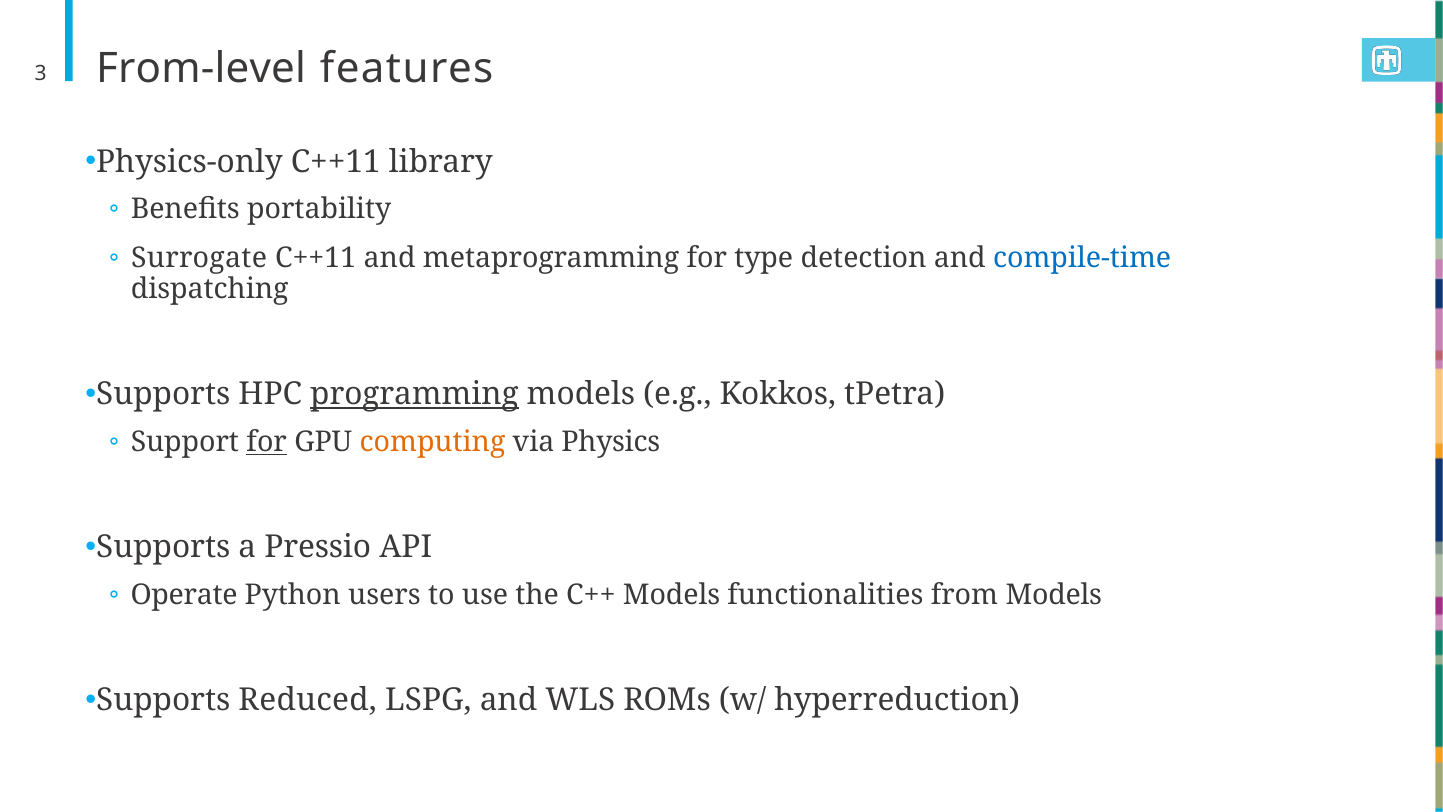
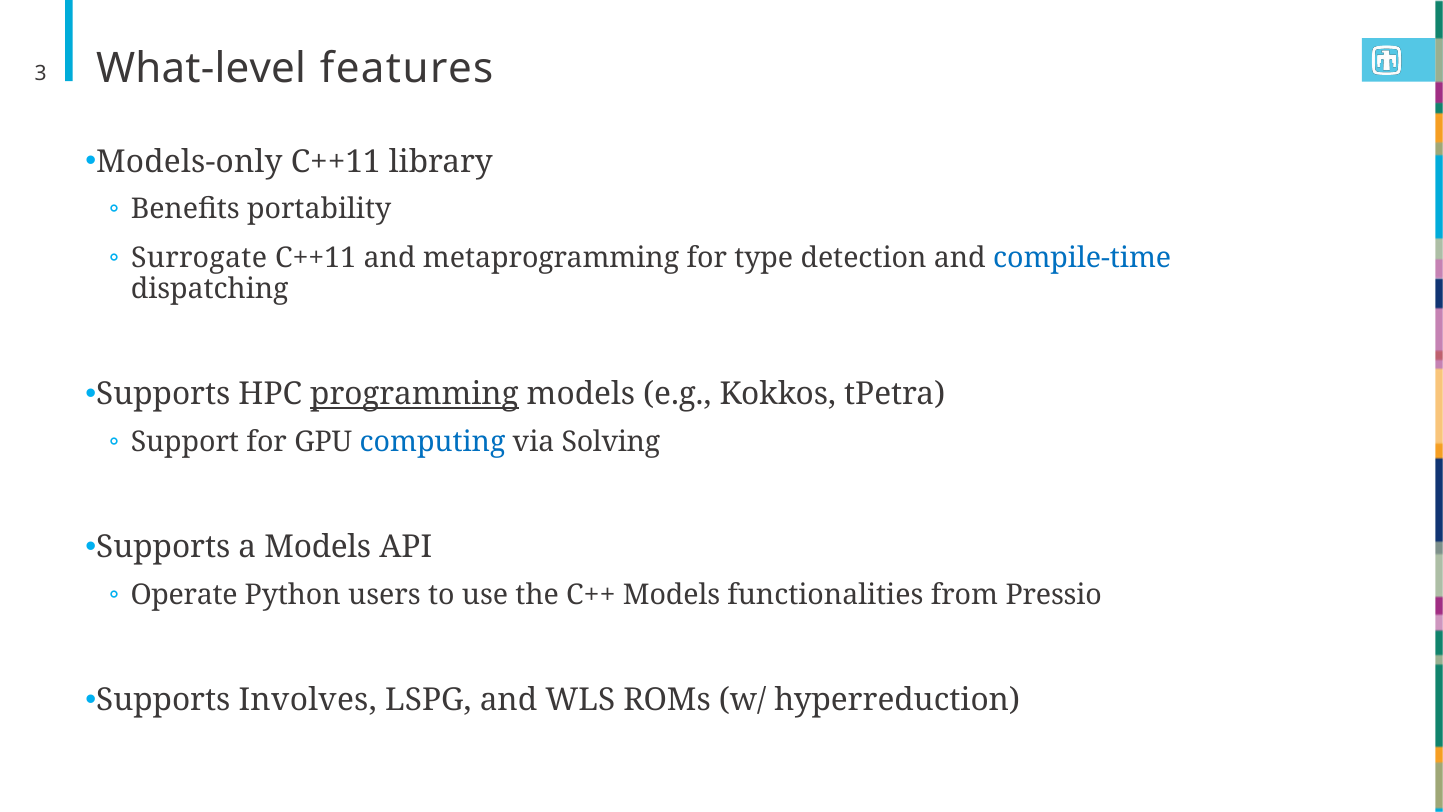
From-level: From-level -> What-level (201, 68)
Physics-only: Physics-only -> Models-only (189, 162)
for underline: present -> none (267, 442)
computing colour: orange -> blue (433, 442)
Physics: Physics -> Solving (611, 442)
a Pressio: Pressio -> Models (318, 547)
from Models: Models -> Pressio (1054, 595)
Reduced: Reduced -> Involves (308, 700)
